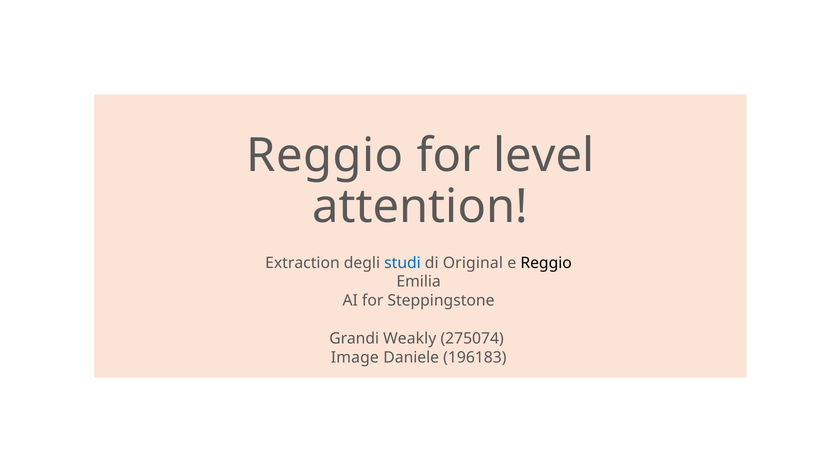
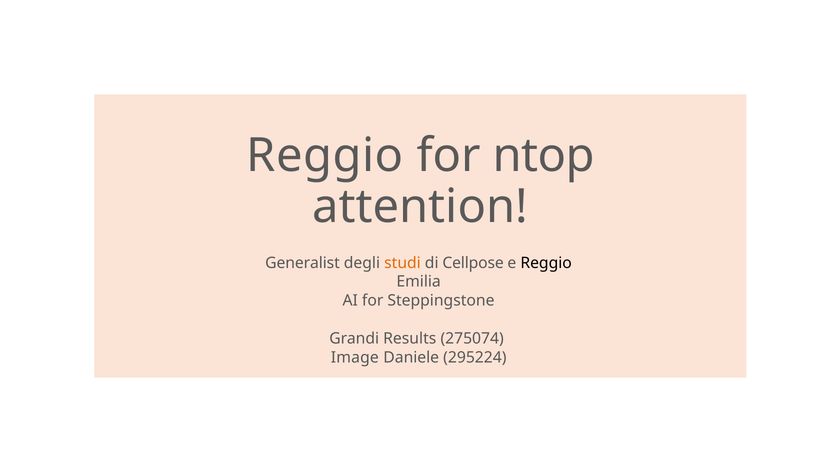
level: level -> ntop (544, 155)
Extraction: Extraction -> Generalist (303, 263)
studi colour: blue -> orange (402, 263)
Original: Original -> Cellpose (473, 263)
Weakly: Weakly -> Results (410, 338)
196183: 196183 -> 295224 (475, 357)
